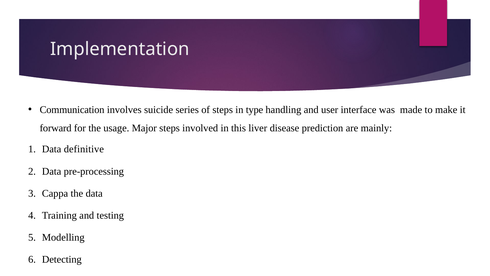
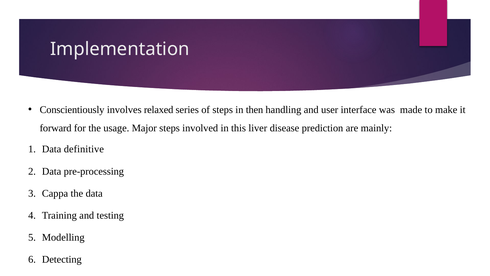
Communication: Communication -> Conscientiously (72, 110)
suicide: suicide -> relaxed (159, 110)
type: type -> then (254, 110)
